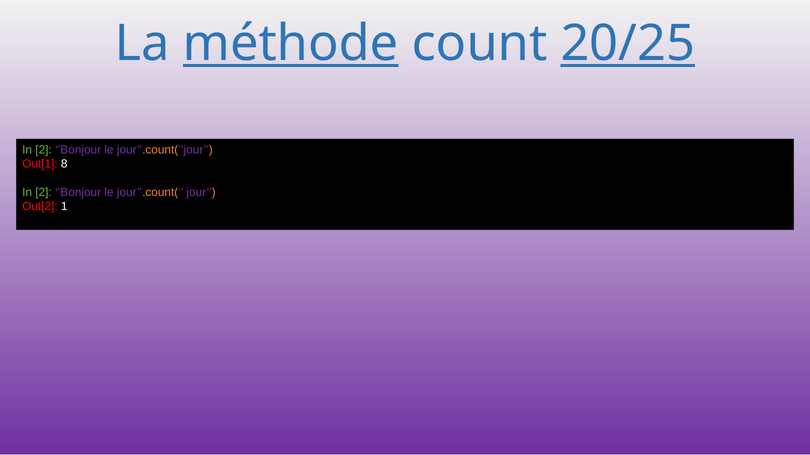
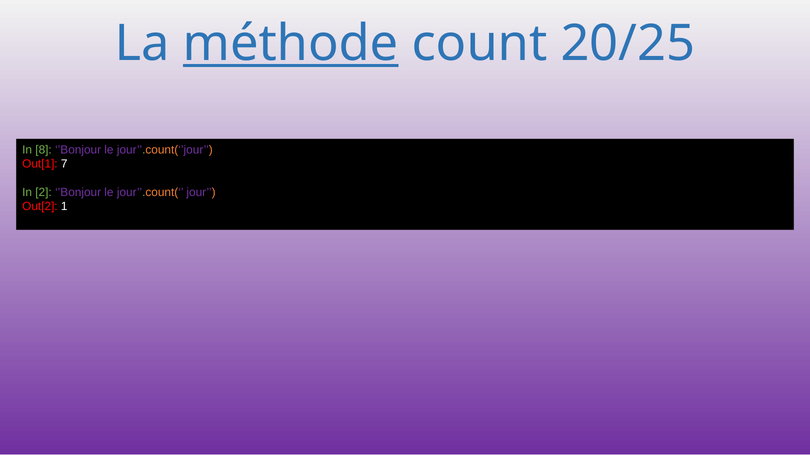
20/25 underline: present -> none (628, 44)
2: 2 -> 8 (44, 150)
8: 8 -> 7 (64, 164)
